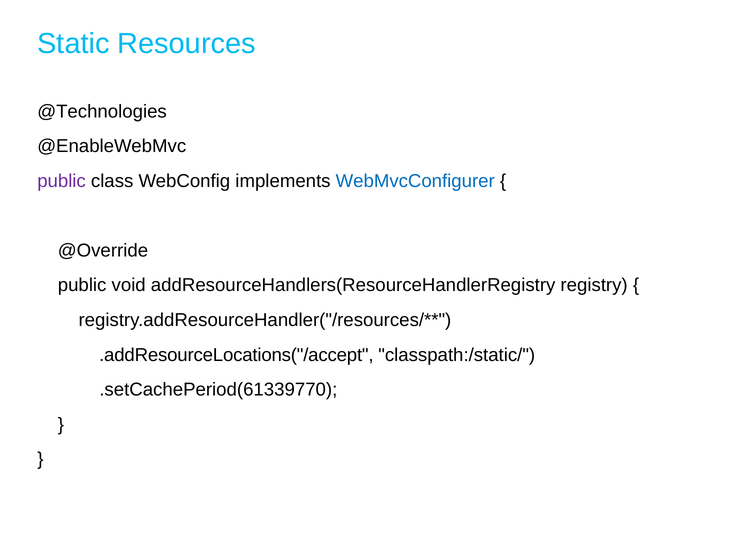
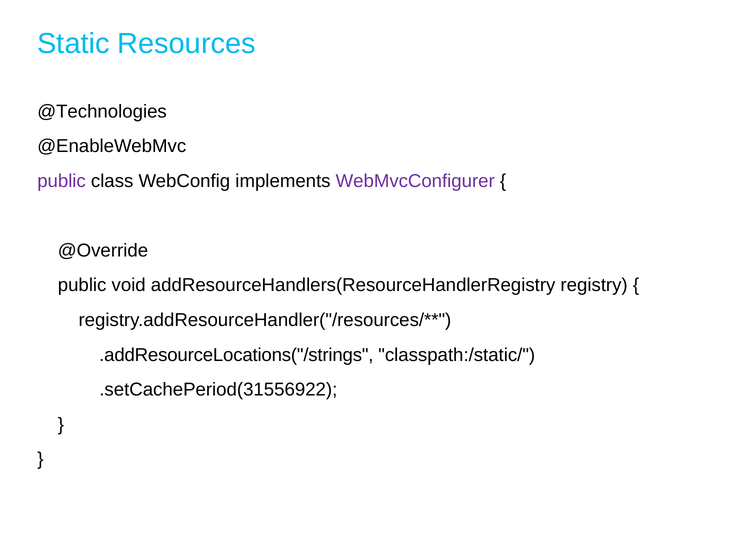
WebMvcConfigurer colour: blue -> purple (415, 181)
.addResourceLocations("/accept: .addResourceLocations("/accept -> .addResourceLocations("/strings (236, 355)
.setCachePeriod(61339770: .setCachePeriod(61339770 -> .setCachePeriod(31556922 (218, 389)
